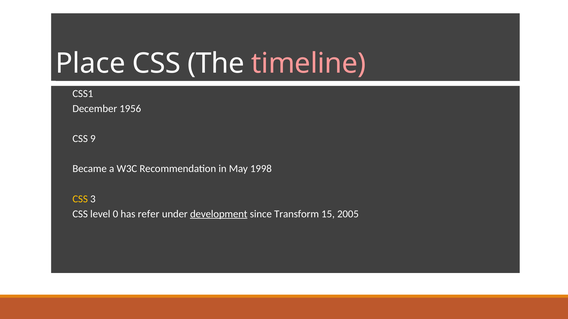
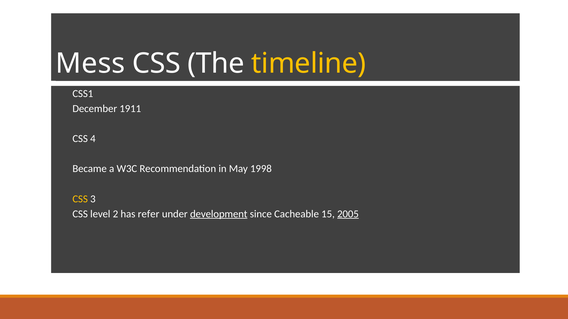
Place: Place -> Mess (90, 64)
timeline colour: pink -> yellow (309, 64)
1956: 1956 -> 1911 (130, 109)
9: 9 -> 4 (93, 139)
0: 0 -> 2 (115, 214)
Transform: Transform -> Cacheable (297, 214)
2005 underline: none -> present (348, 214)
